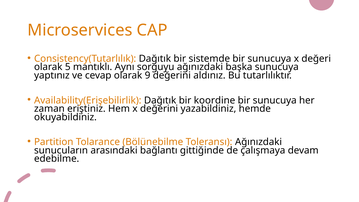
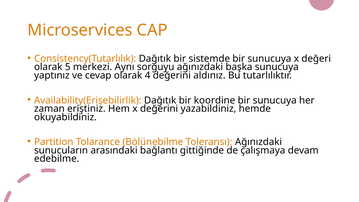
mantıklı: mantıklı -> merkezi (93, 67)
9: 9 -> 4 (148, 75)
